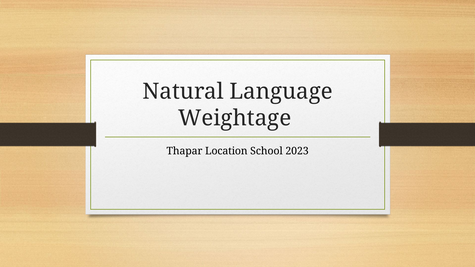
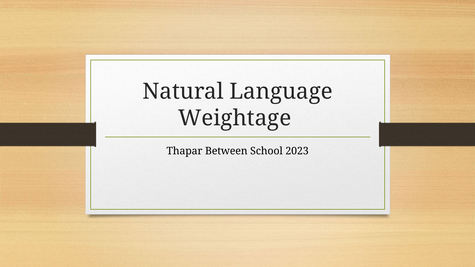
Location: Location -> Between (226, 151)
